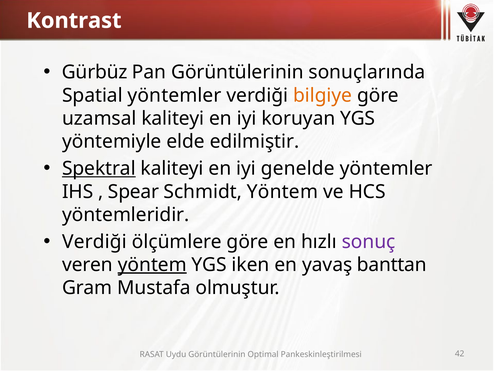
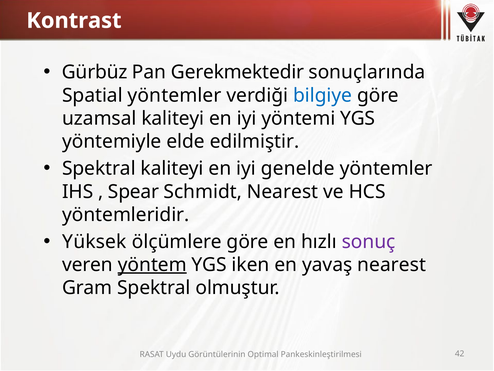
Pan Görüntülerinin: Görüntülerinin -> Gerekmektedir (237, 72)
bilgiye colour: orange -> blue (323, 95)
koruyan: koruyan -> yöntemi (298, 118)
Spektral underline: present -> none (99, 168)
Schmidt Yöntem: Yöntem -> Nearest (283, 191)
Verdiği: Verdiği -> Yüksek (94, 241)
yavaş banttan: banttan -> nearest (392, 264)
Gram Mustafa: Mustafa -> Spektral (154, 288)
